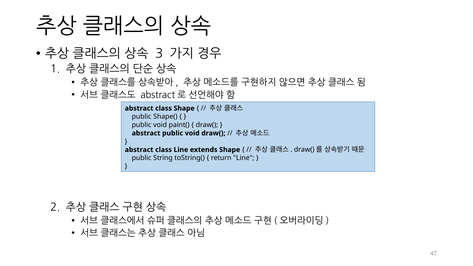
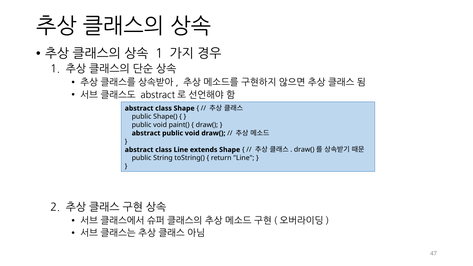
3: 3 -> 1 (159, 54)
